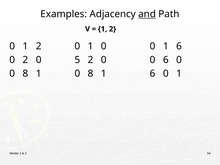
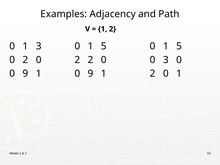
and underline: present -> none (147, 14)
0 1 2: 2 -> 3 (39, 46)
0: 0 -> 5 (104, 46)
6: 6 -> 5 (179, 46)
2 0 5: 5 -> 2 (77, 60)
0 6: 6 -> 3 (166, 60)
8: 8 -> 9 (25, 74)
1 0 8: 8 -> 9 (91, 74)
6: 6 -> 2 (153, 74)
